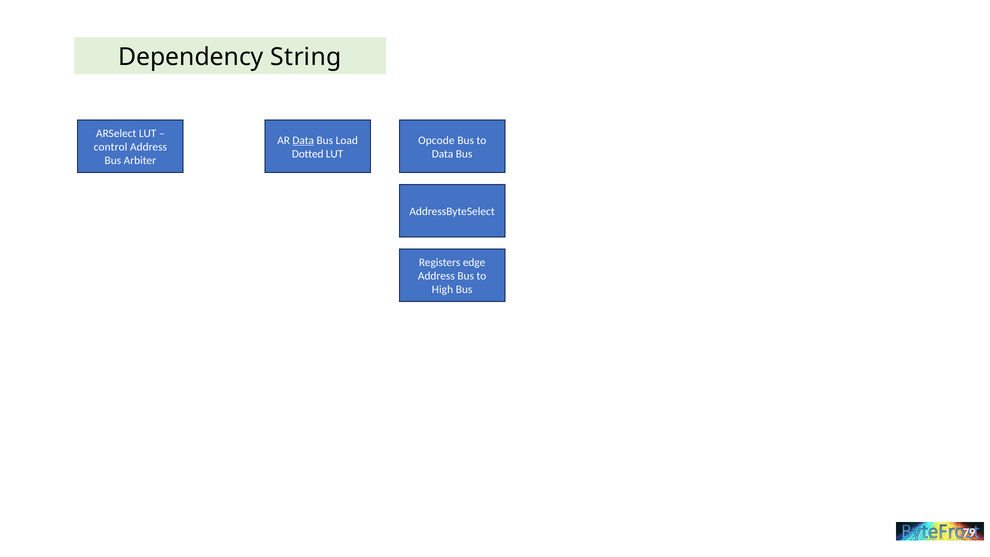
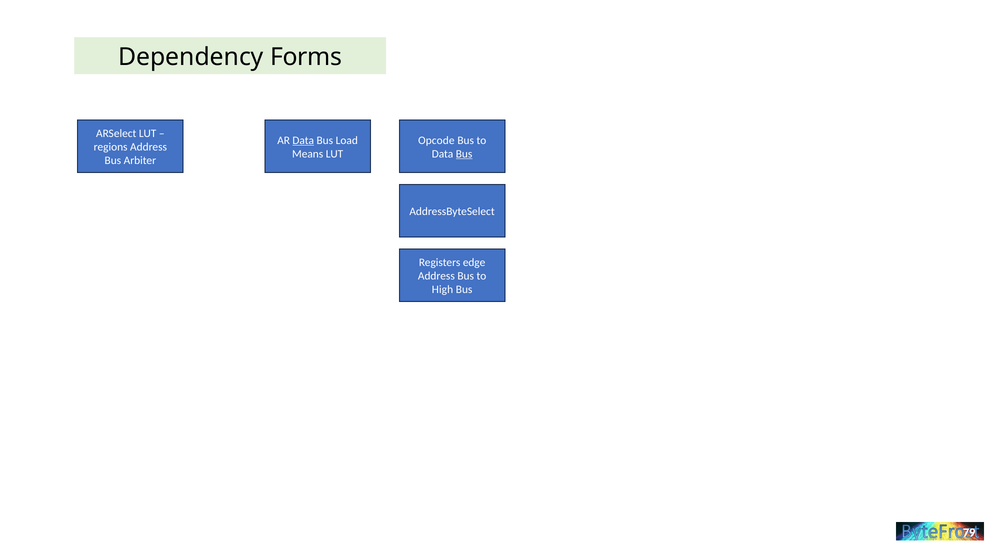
String: String -> Forms (306, 57)
control: control -> regions (111, 147)
Dotted: Dotted -> Means (308, 154)
Bus underline: none -> present (464, 154)
